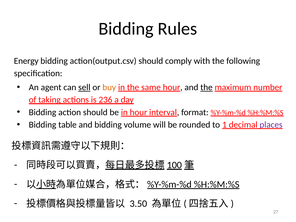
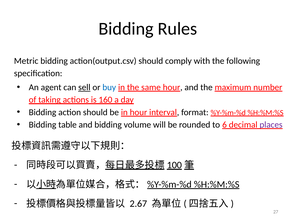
Energy: Energy -> Metric (26, 61)
buy colour: orange -> blue (109, 87)
the underline: present -> none (206, 87)
236: 236 -> 160 (105, 100)
1: 1 -> 6 (225, 125)
3.50: 3.50 -> 2.67 (138, 204)
